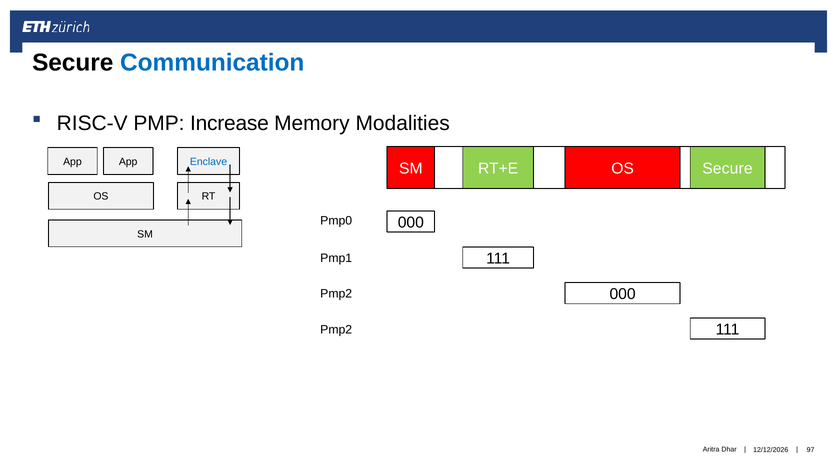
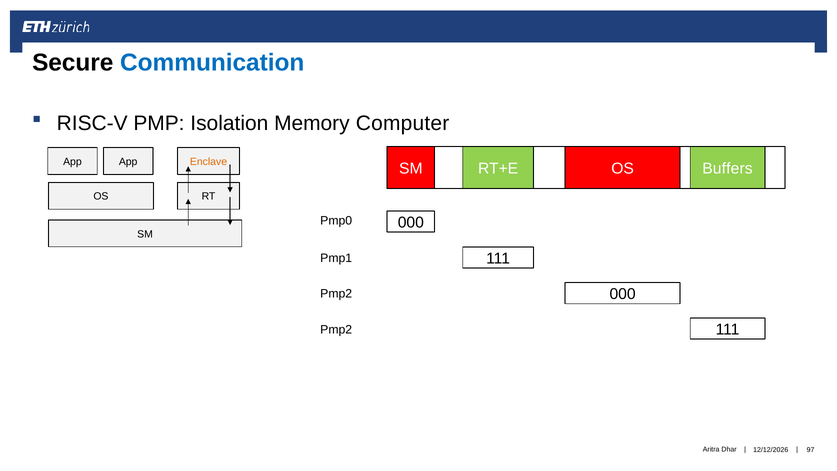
Increase: Increase -> Isolation (229, 123)
Modalities: Modalities -> Computer (403, 123)
Enclave colour: blue -> orange (209, 162)
OS Secure: Secure -> Buffers (727, 169)
